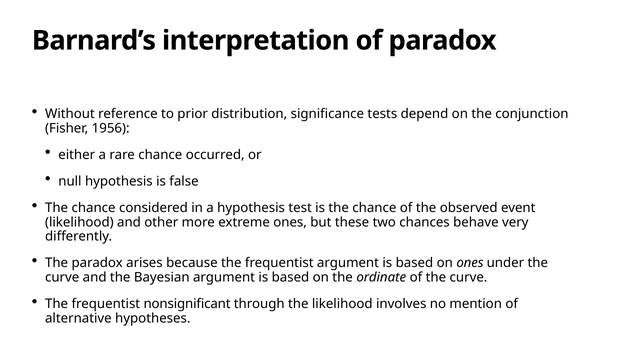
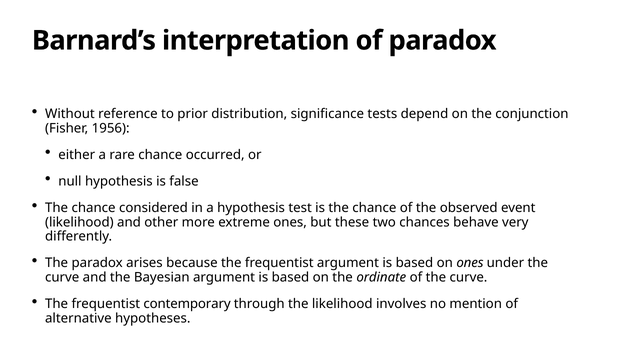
nonsignificant: nonsignificant -> contemporary (187, 304)
